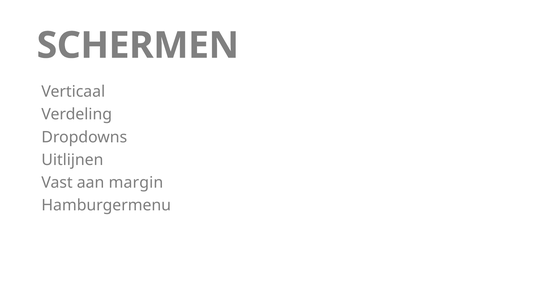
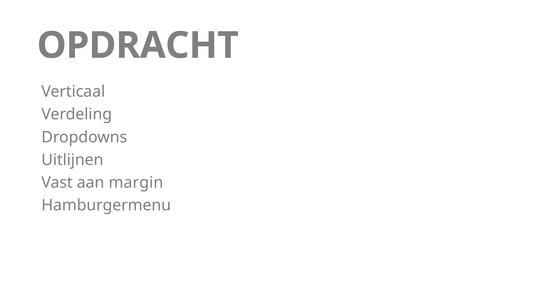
SCHERMEN: SCHERMEN -> OPDRACHT (138, 46)
